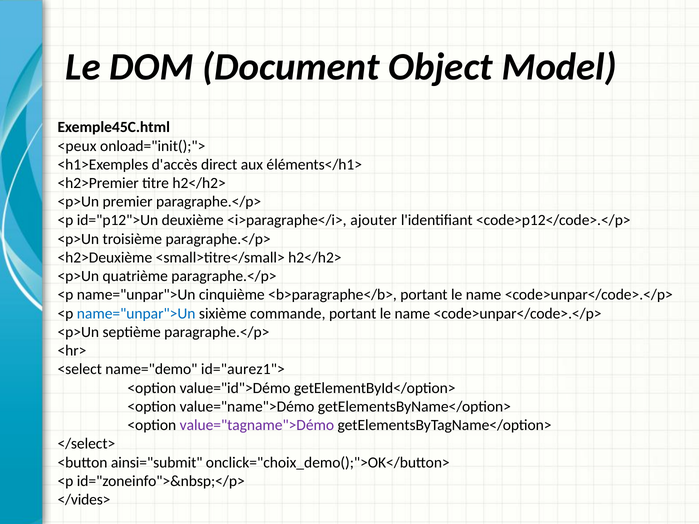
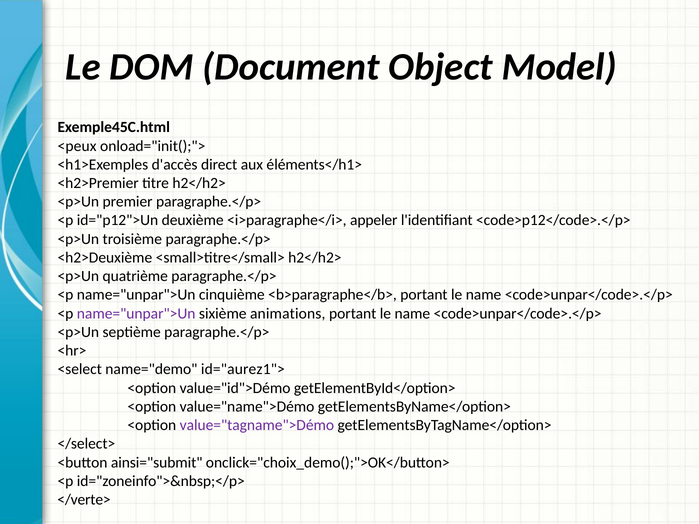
ajouter: ajouter -> appeler (374, 220)
name="unpar">Un colour: blue -> purple (136, 314)
commande: commande -> animations (288, 314)
</vides>: </vides> -> </verte> (84, 500)
